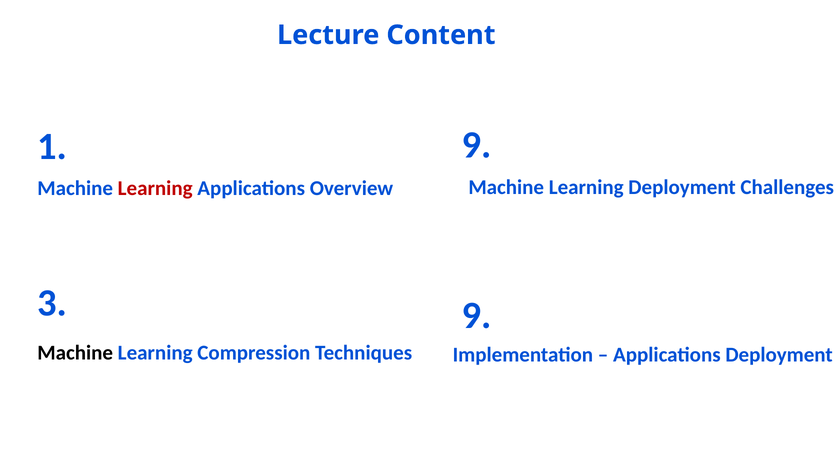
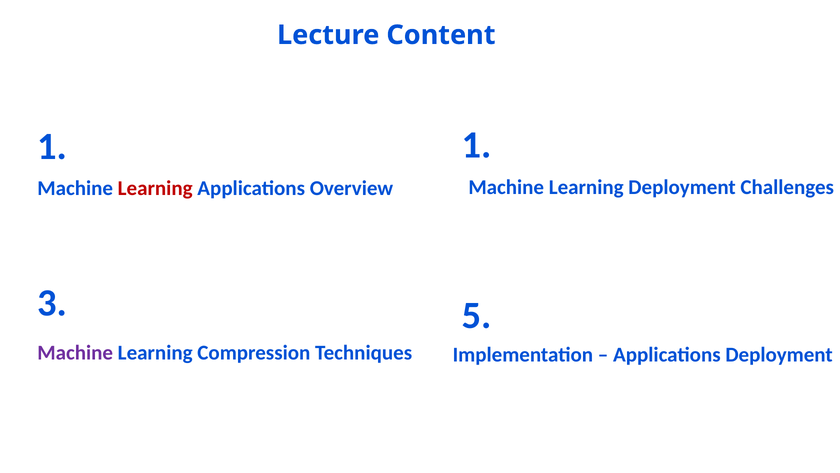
1 9: 9 -> 1 (477, 145)
3 9: 9 -> 5 (477, 315)
Machine colour: black -> purple (75, 353)
